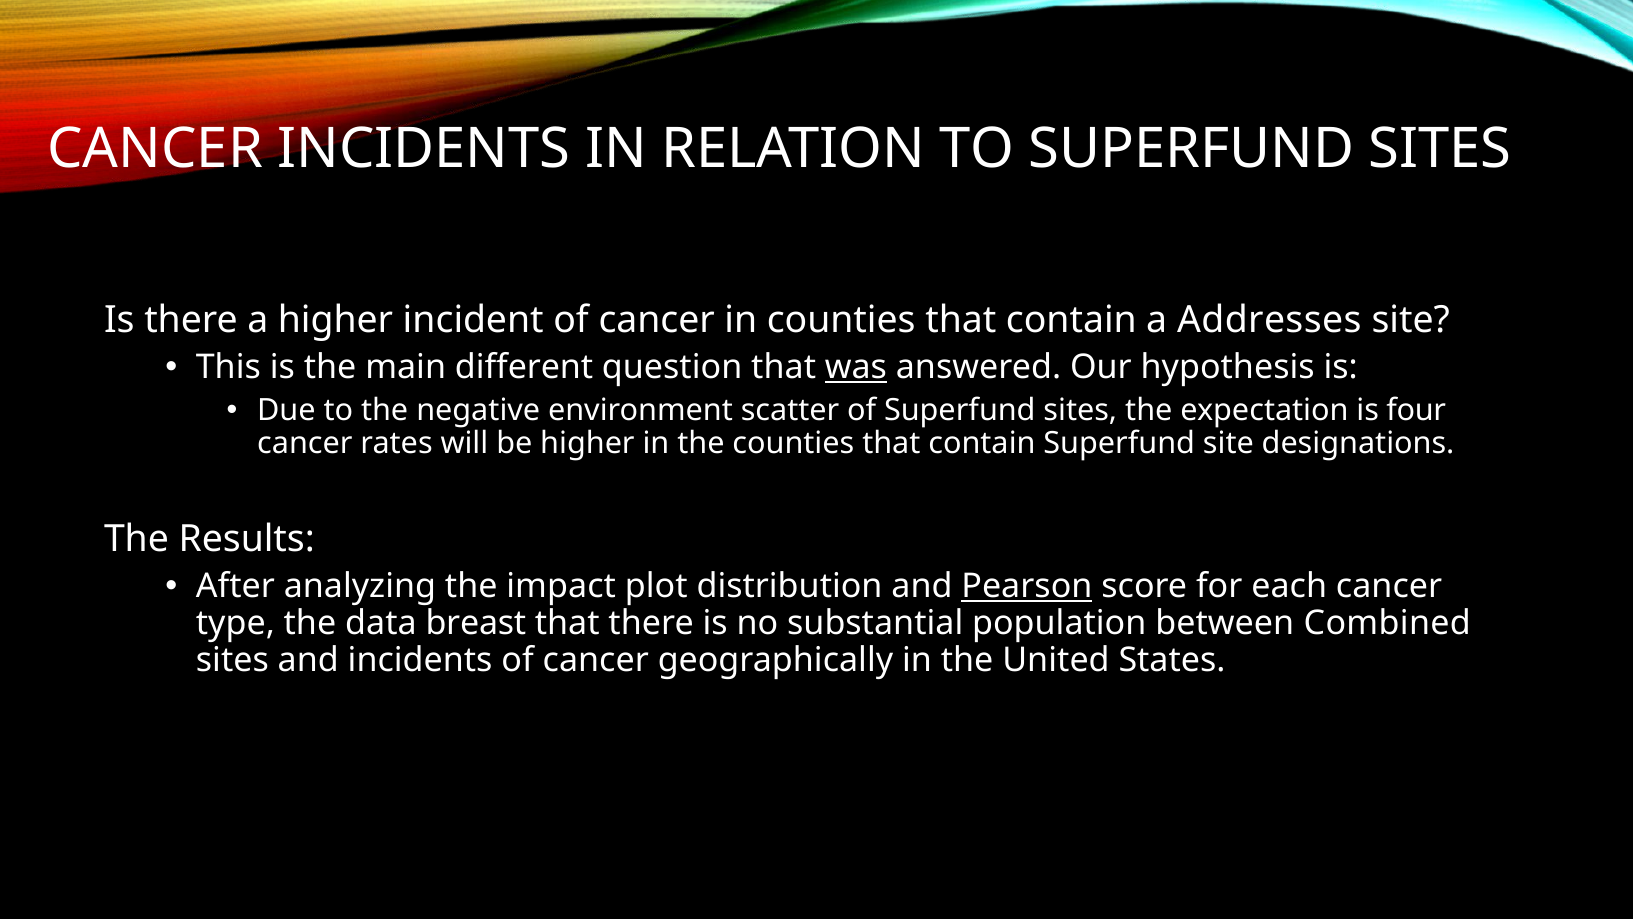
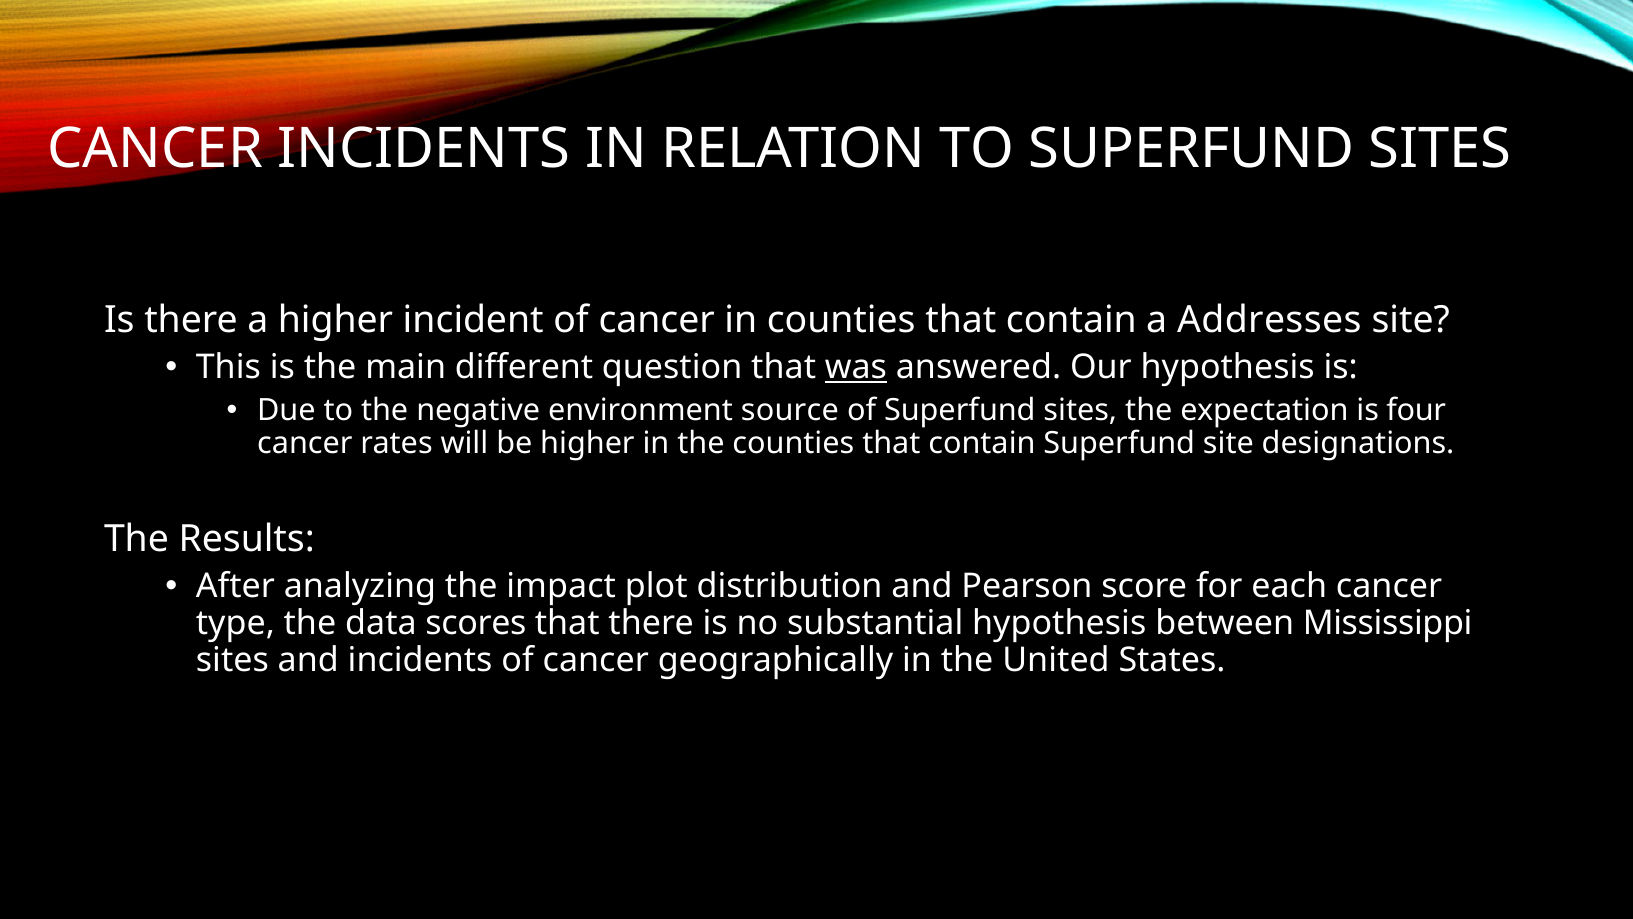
scatter: scatter -> source (790, 411)
Pearson underline: present -> none (1027, 586)
breast: breast -> scores (476, 623)
substantial population: population -> hypothesis (1059, 623)
Combined: Combined -> Mississippi (1388, 623)
